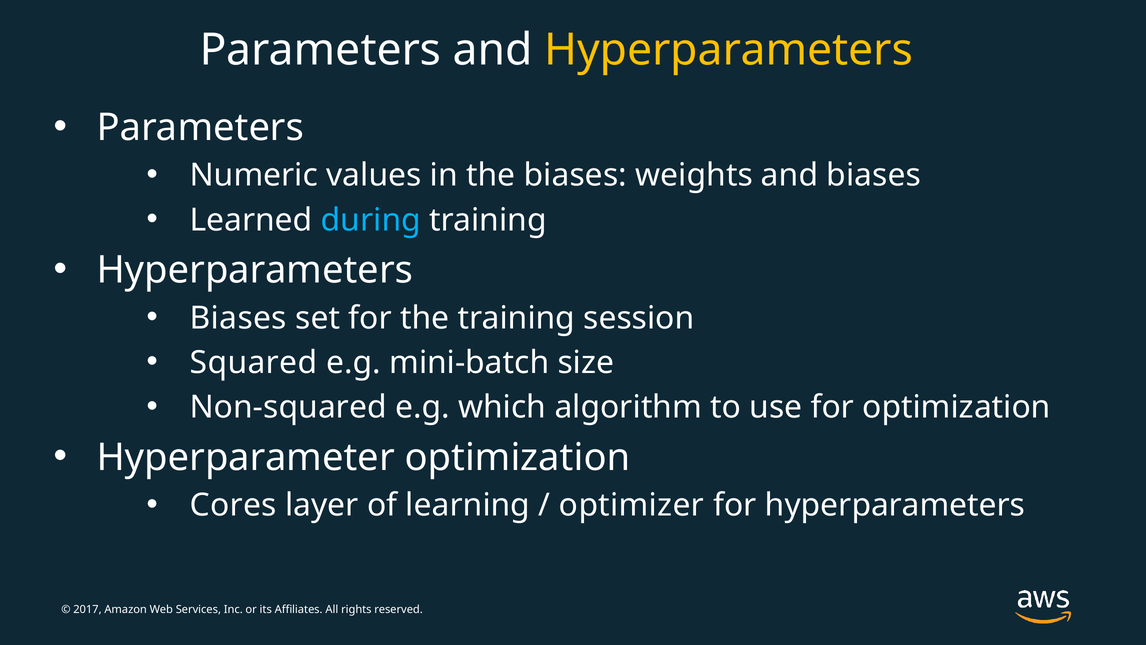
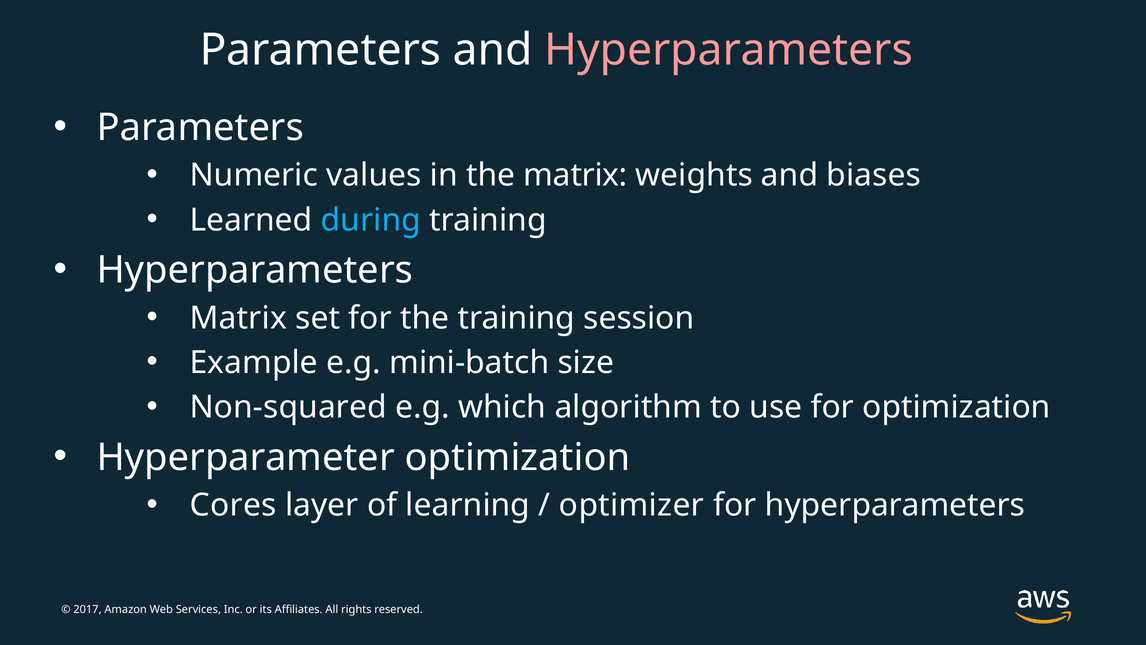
Hyperparameters colour: yellow -> pink (729, 50)
the biases: biases -> matrix (575, 175)
Biases: Biases -> Matrix (238, 318)
Squared: Squared -> Example (254, 363)
